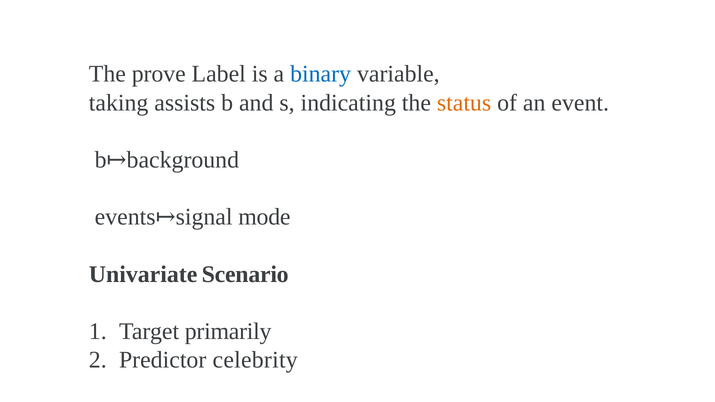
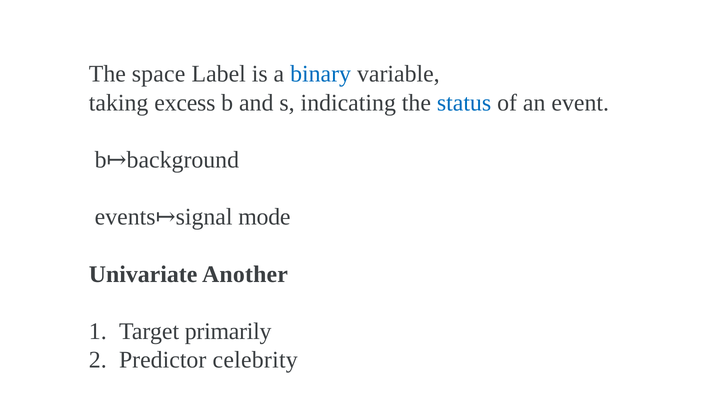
prove: prove -> space (159, 74)
assists: assists -> excess (185, 103)
status colour: orange -> blue (464, 103)
Scenario: Scenario -> Another (245, 274)
